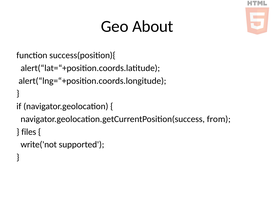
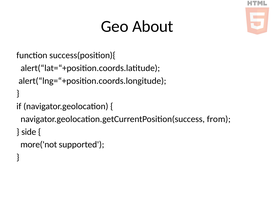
files: files -> side (29, 132)
write('not: write('not -> more('not (39, 145)
